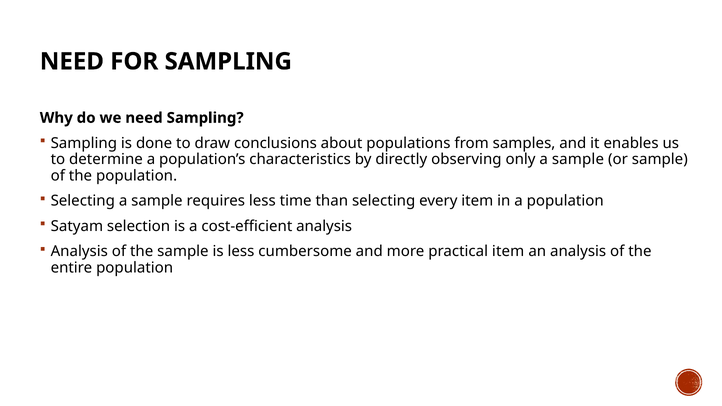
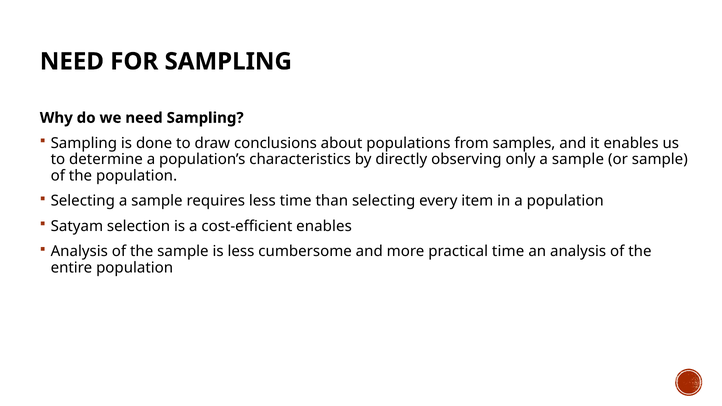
cost-efficient analysis: analysis -> enables (324, 226)
practical item: item -> time (508, 252)
